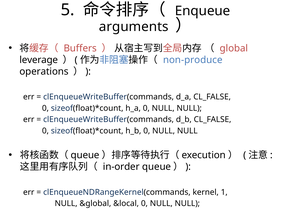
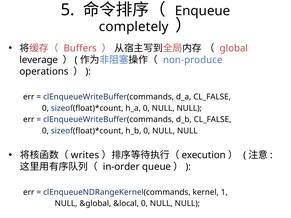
arguments: arguments -> completely (134, 27)
queue: queue -> writes (85, 155)
